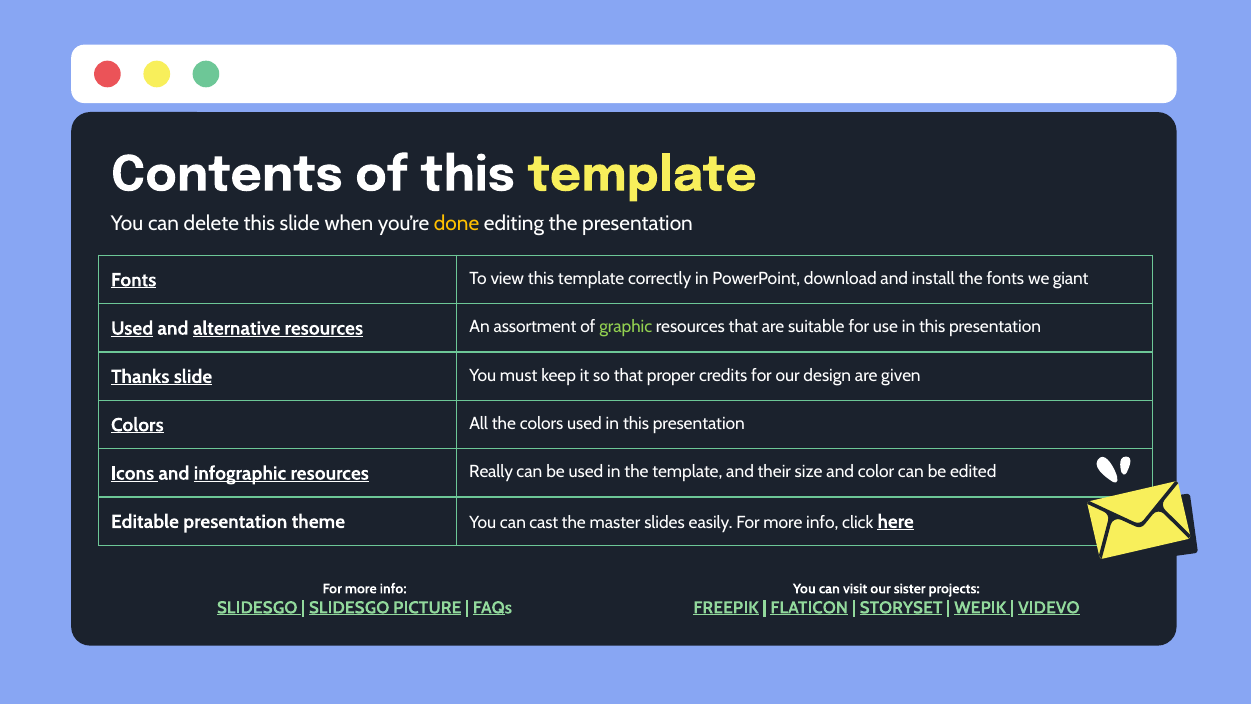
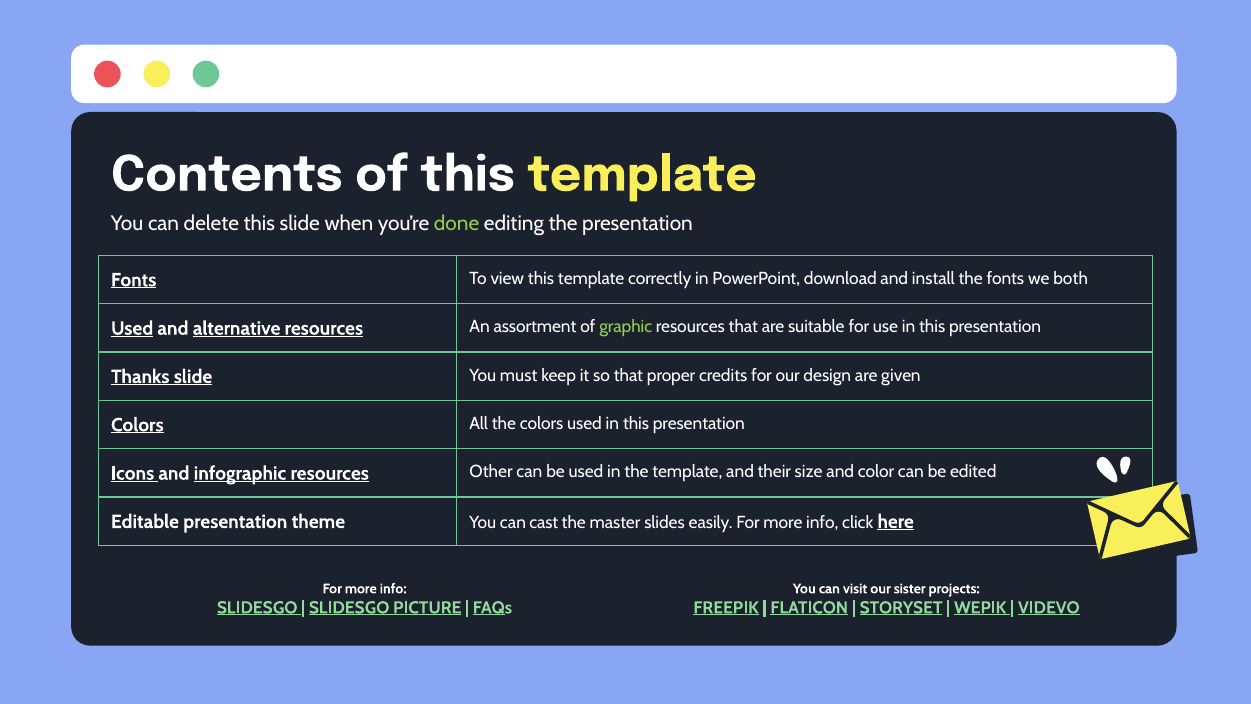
done colour: yellow -> light green (457, 223)
giant: giant -> both (1071, 279)
Really: Really -> Other (491, 472)
